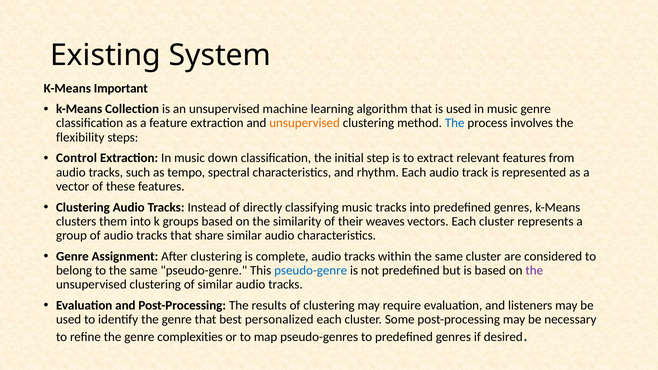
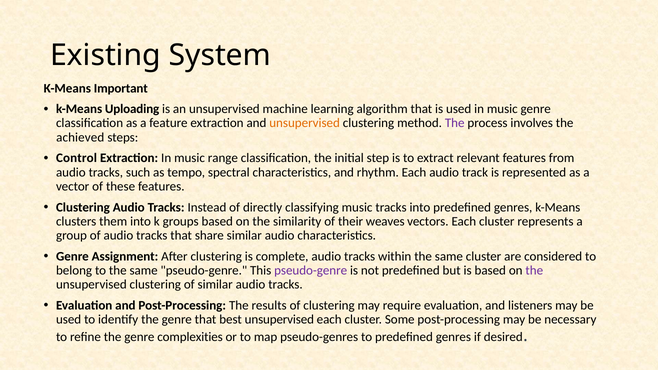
Collection: Collection -> Uploading (132, 109)
The colour: blue -> purple (455, 123)
flexibility: flexibility -> achieved (80, 137)
down: down -> range (223, 158)
pseudo-genre colour: blue -> purple (311, 270)
best personalized: personalized -> unsupervised (279, 319)
